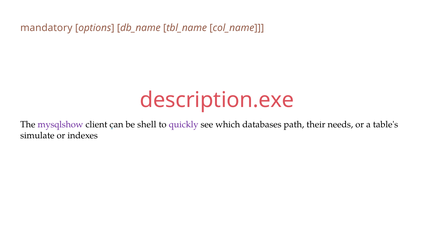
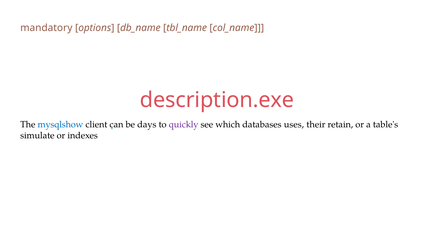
mysqlshow colour: purple -> blue (60, 125)
shell: shell -> days (147, 125)
path: path -> uses (294, 125)
needs: needs -> retain (340, 125)
